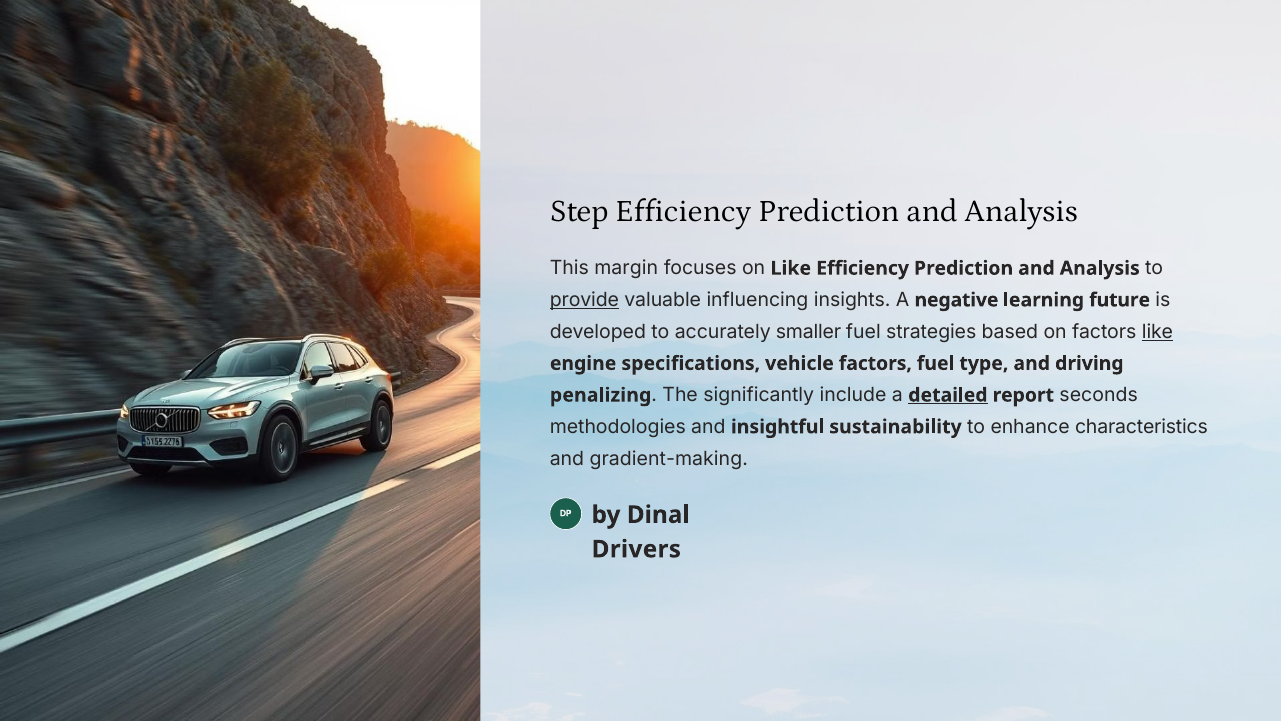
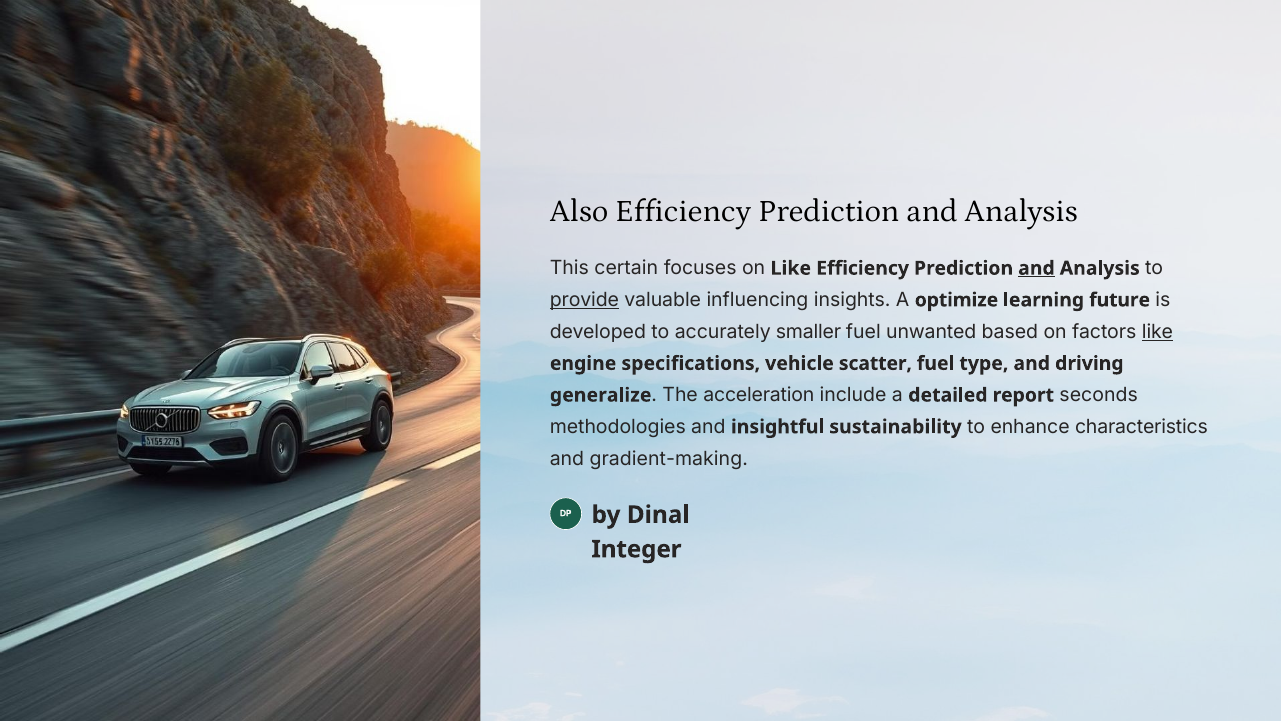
Step: Step -> Also (579, 211)
margin: margin -> certain (626, 268)
and underline: none -> present (1036, 268)
negative: negative -> optimize (956, 300)
strategies: strategies -> unwanted (931, 332)
vehicle factors: factors -> scatter (875, 363)
penalizing: penalizing -> generalize (601, 395)
significantly: significantly -> acceleration (759, 395)
detailed underline: present -> none (948, 395)
Drivers: Drivers -> Integer (637, 549)
